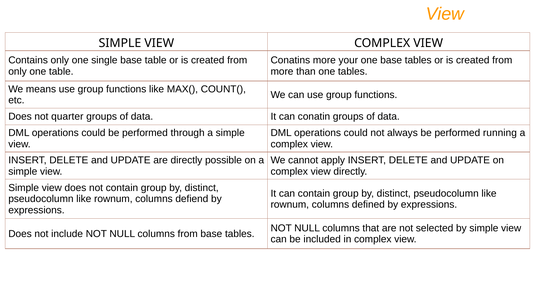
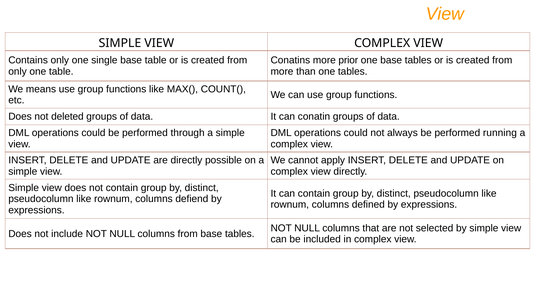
your: your -> prior (348, 60)
quarter: quarter -> deleted (67, 117)
